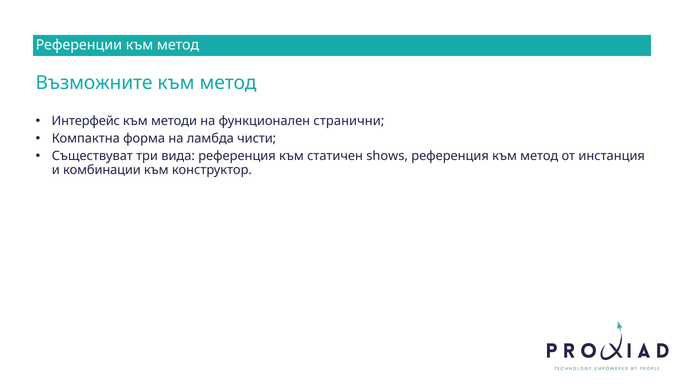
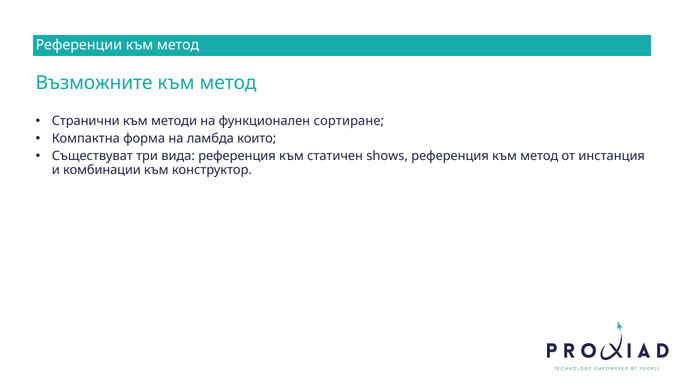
Интерфейс: Интерфейс -> Странични (86, 121)
странични: странични -> сортиране (349, 121)
чисти: чисти -> които (257, 138)
